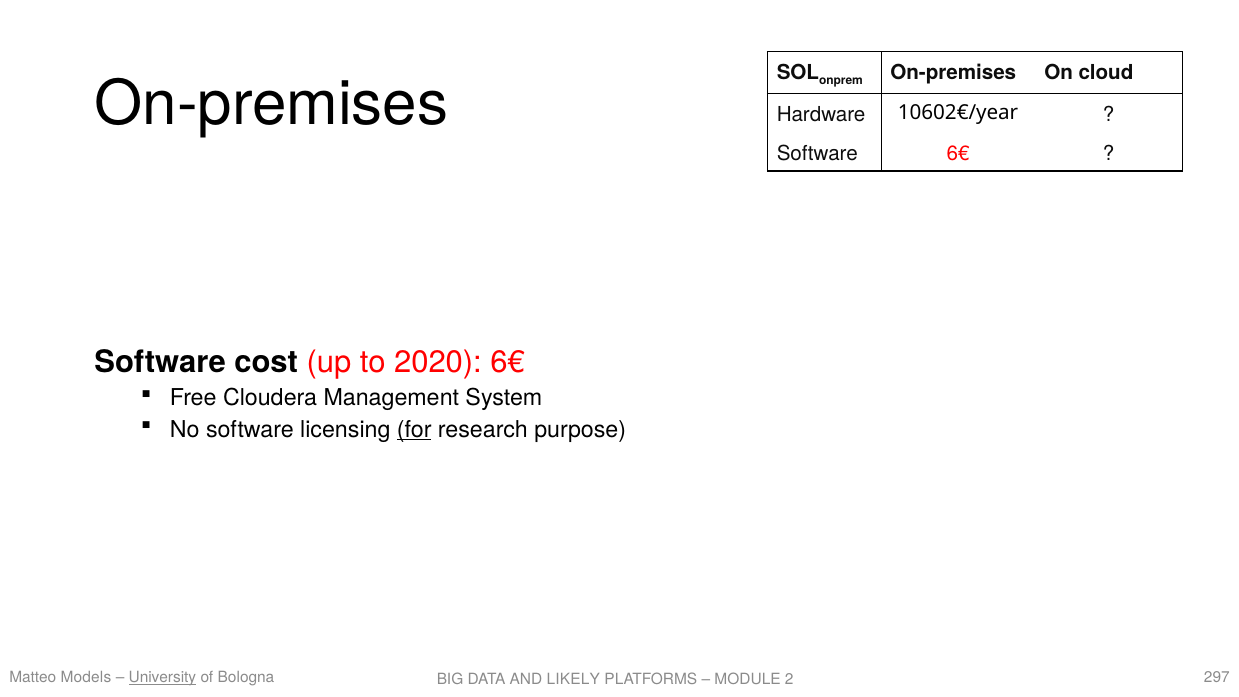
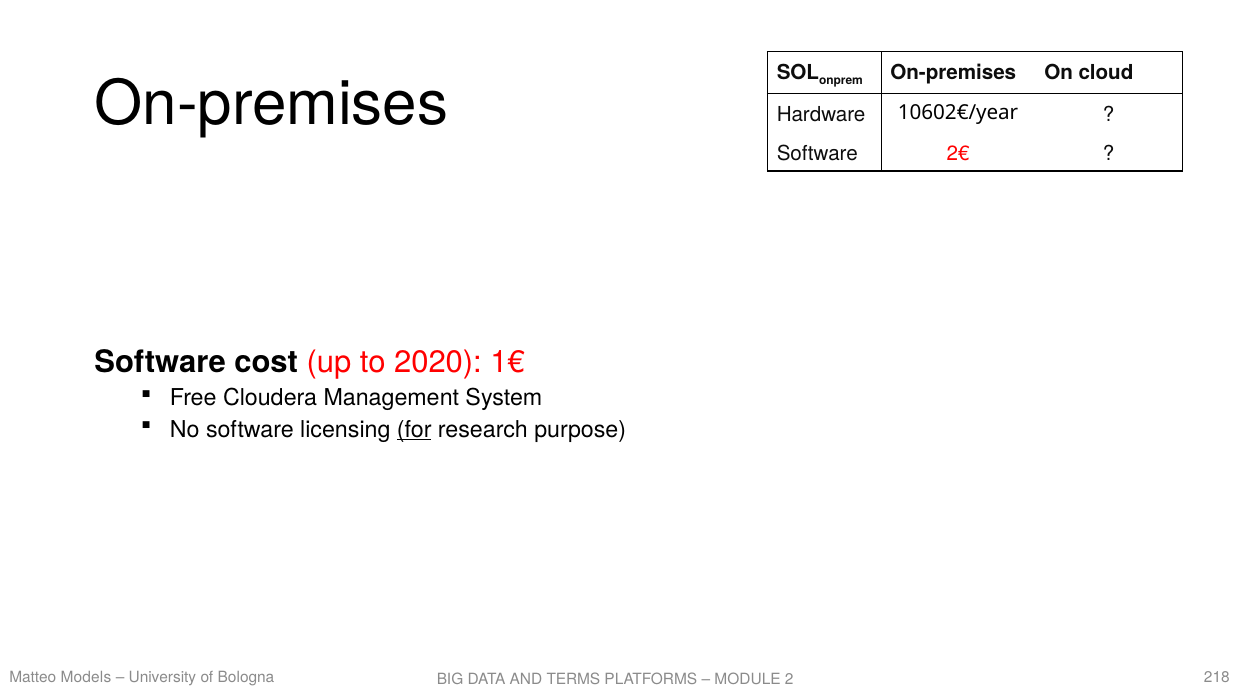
Software 6€: 6€ -> 2€ (958, 154)
2020 6€: 6€ -> 1€ (508, 362)
University underline: present -> none (162, 678)
297: 297 -> 218 (1217, 678)
LIKELY: LIKELY -> TERMS (573, 679)
